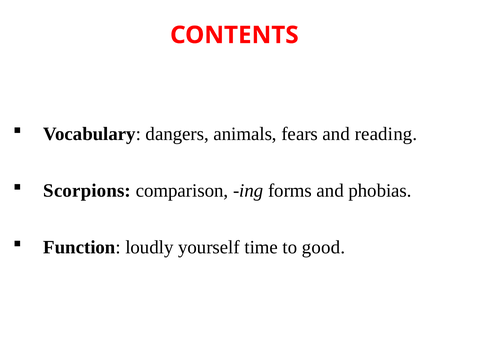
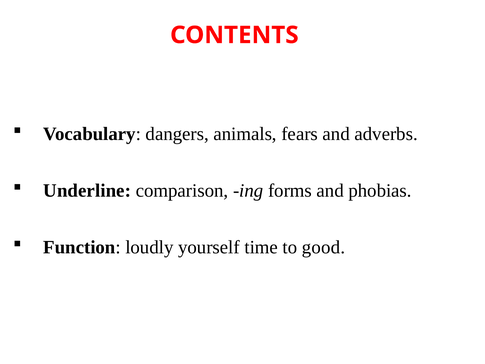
reading: reading -> adverbs (386, 134)
Scorpions: Scorpions -> Underline (87, 190)
